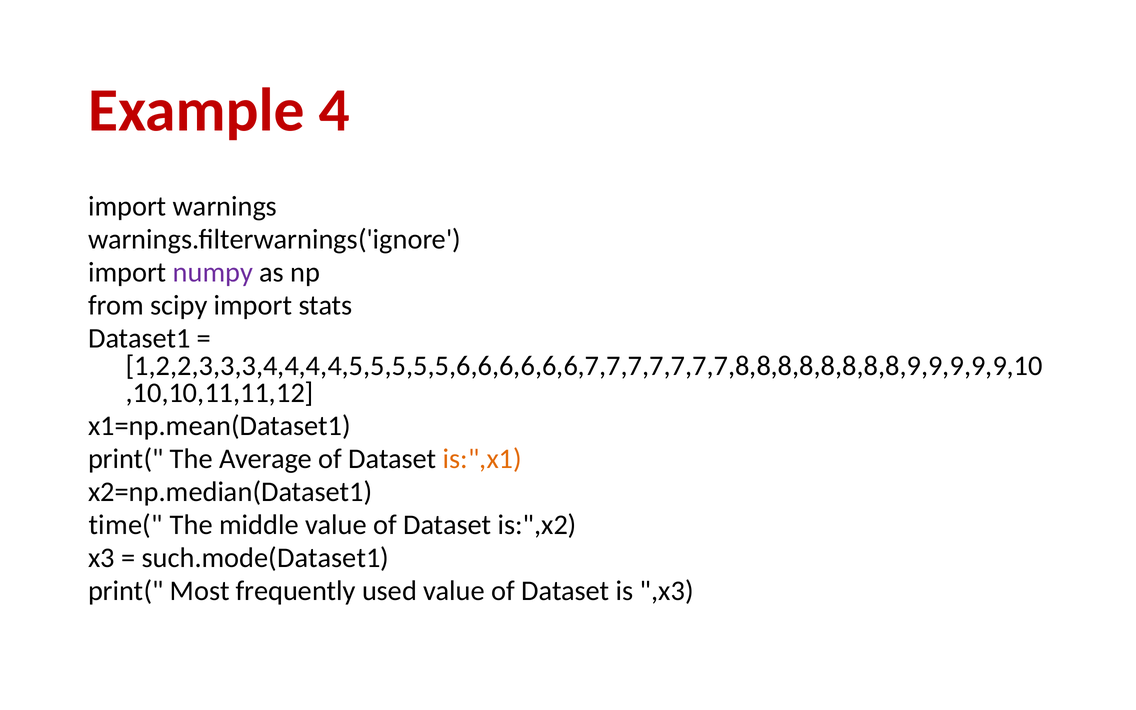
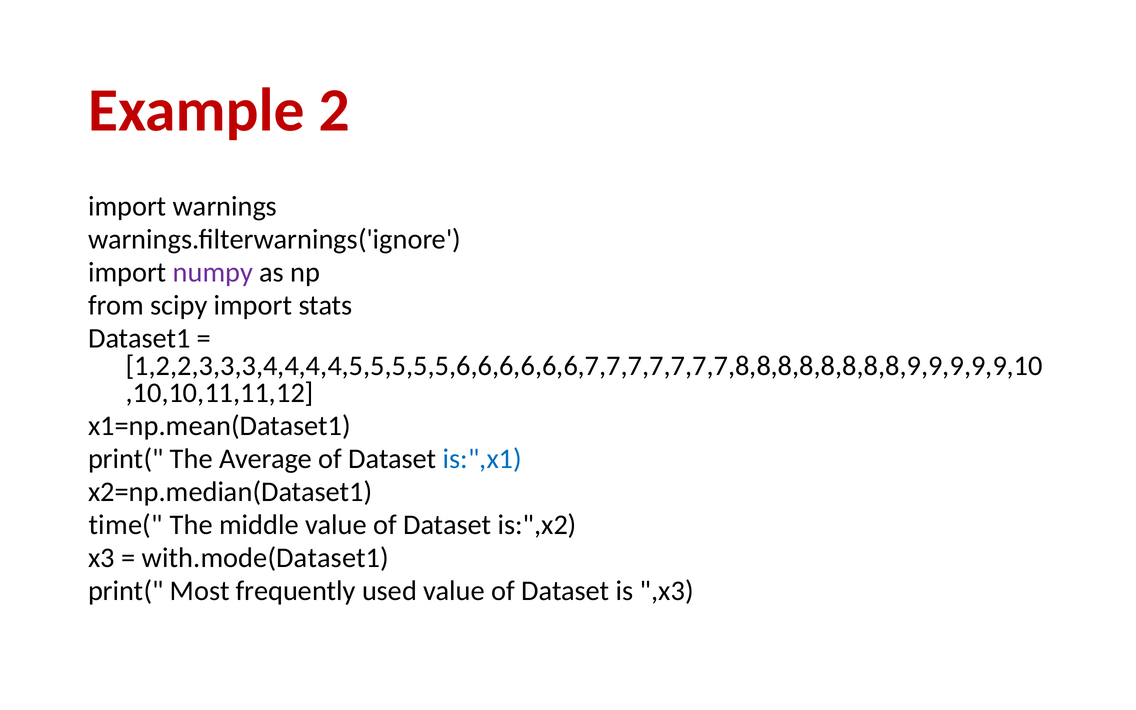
4: 4 -> 2 (334, 111)
is:",x1 colour: orange -> blue (482, 459)
such.mode(Dataset1: such.mode(Dataset1 -> with.mode(Dataset1 (265, 558)
